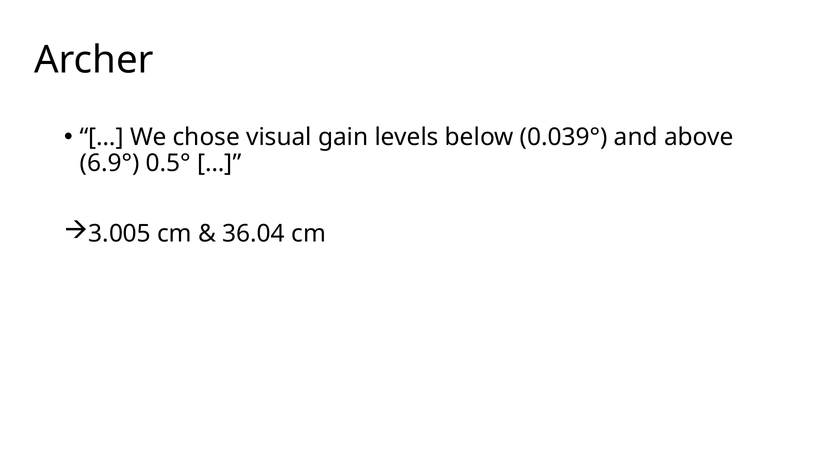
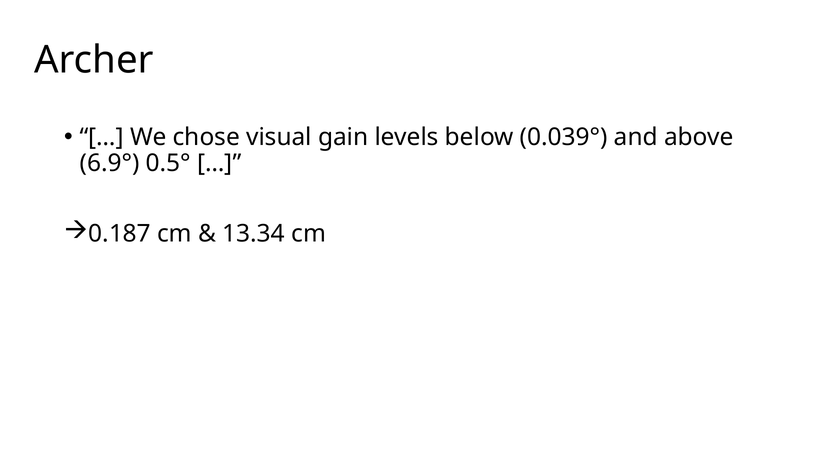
3.005: 3.005 -> 0.187 (120, 234)
36.04: 36.04 -> 13.34 (254, 234)
